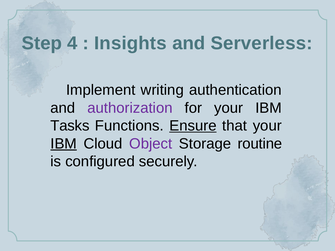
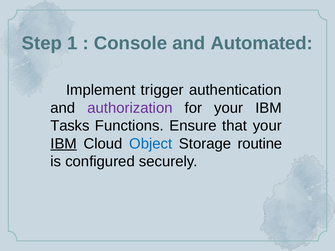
4: 4 -> 1 (72, 43)
Insights: Insights -> Console (131, 43)
Serverless: Serverless -> Automated (262, 43)
writing: writing -> trigger (162, 90)
Ensure underline: present -> none (193, 126)
Object colour: purple -> blue (151, 144)
